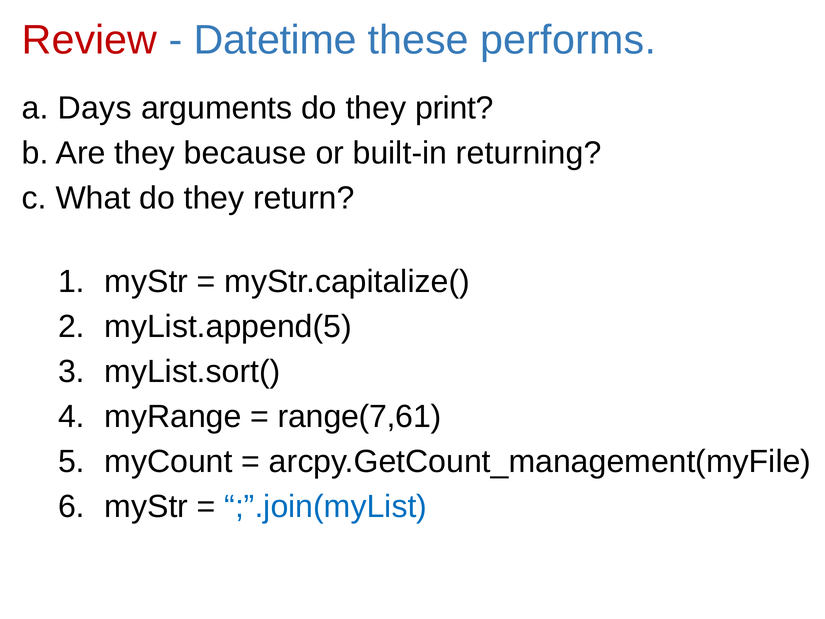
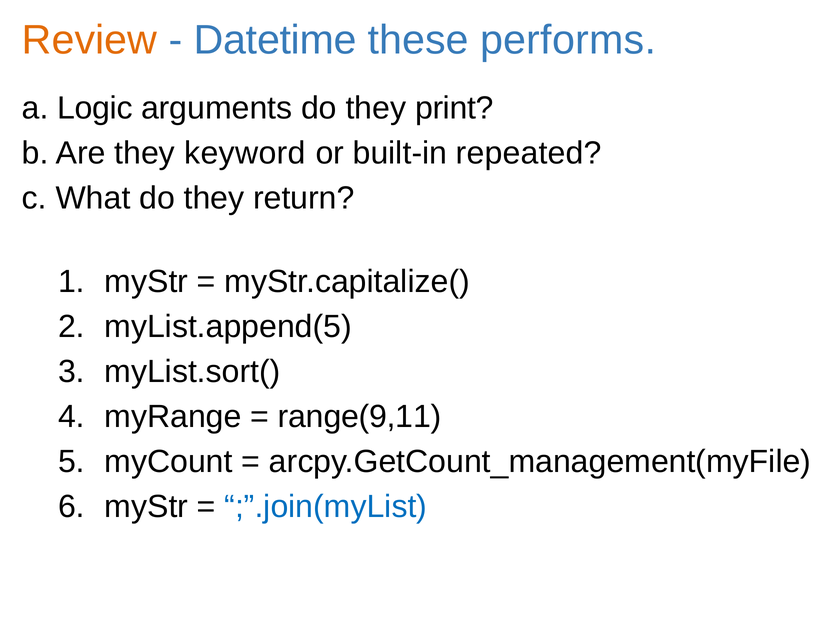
Review colour: red -> orange (90, 40)
Days: Days -> Logic (95, 108)
because: because -> keyword (245, 153)
returning: returning -> repeated (529, 153)
range(7,61: range(7,61 -> range(9,11 (360, 416)
